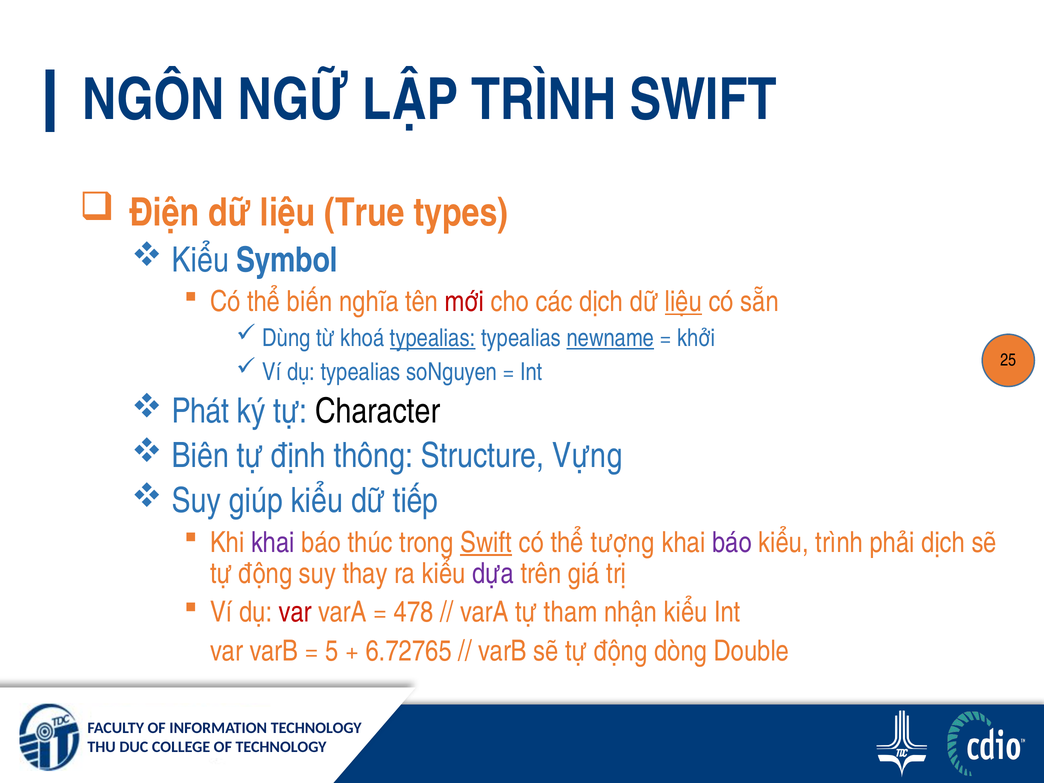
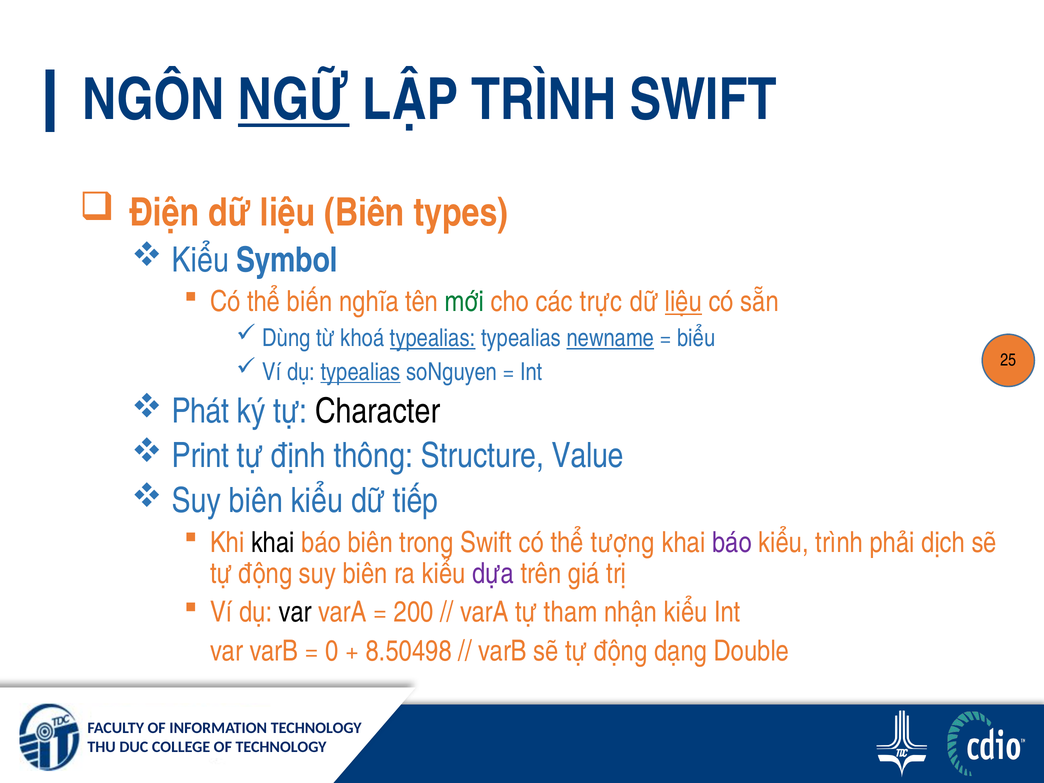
NGỮ underline: none -> present (294, 100)
liệu True: True -> Biên (364, 213)
mới colour: red -> green (465, 302)
các dịch: dịch -> trực (601, 302)
khởi: khởi -> biểu (696, 338)
typealias underline: none -> present (361, 372)
Biên: Biên -> Print (201, 456)
Vựng: Vựng -> Value (588, 456)
giúp: giúp -> biên (256, 501)
khai colour: purple -> black (273, 543)
báo thúc: thúc -> biên (370, 543)
Swift underline: present -> none (486, 543)
động suy thay: thay -> biên (365, 574)
var colour: red -> black (295, 612)
478: 478 -> 200 (414, 612)
5: 5 -> 0 (332, 651)
6.72765: 6.72765 -> 8.50498 (409, 651)
dòng: dòng -> dạng (681, 651)
